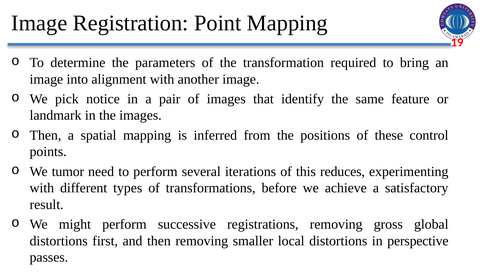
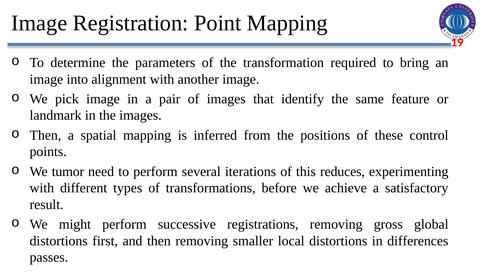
pick notice: notice -> image (103, 99)
perspective: perspective -> differences (418, 241)
